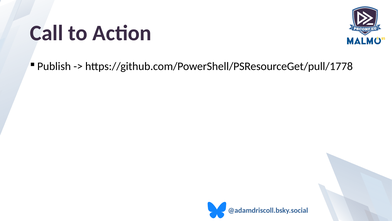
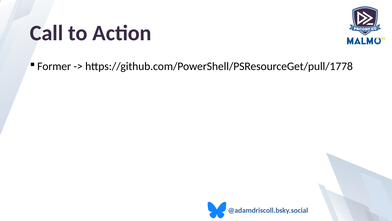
Publish: Publish -> Former (54, 66)
